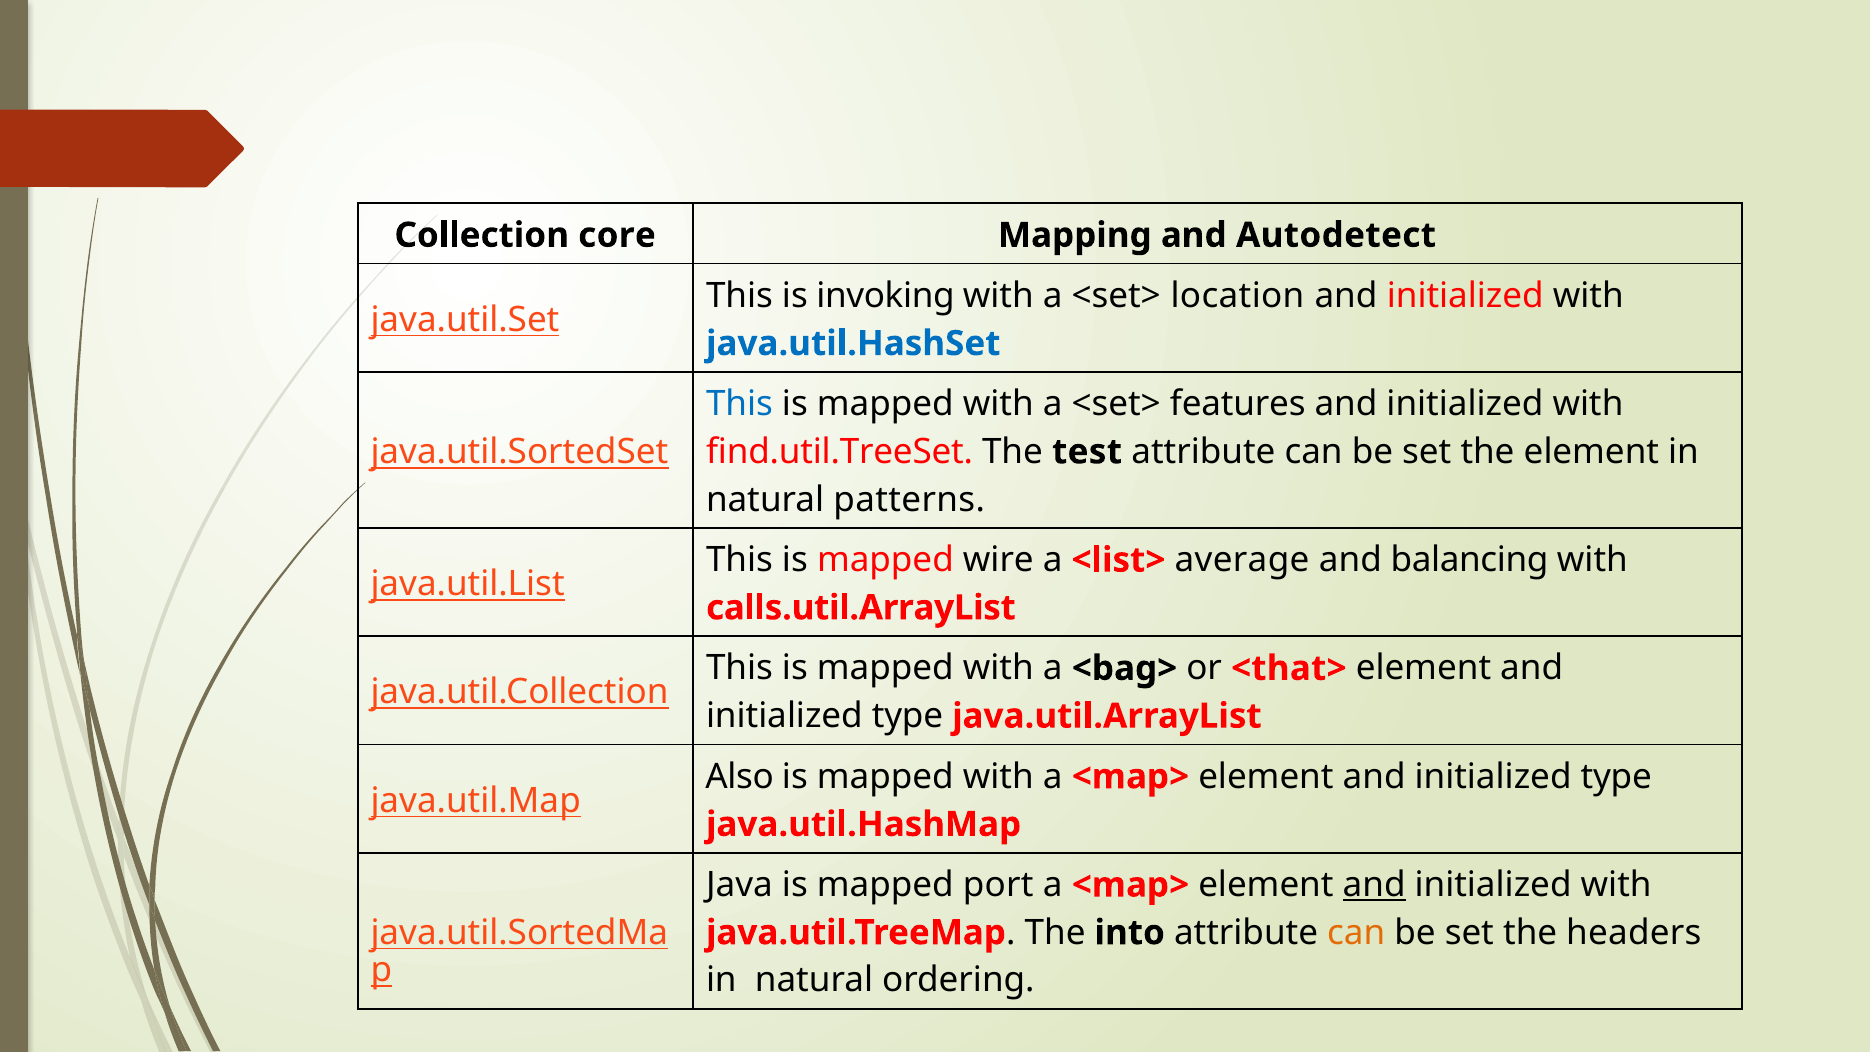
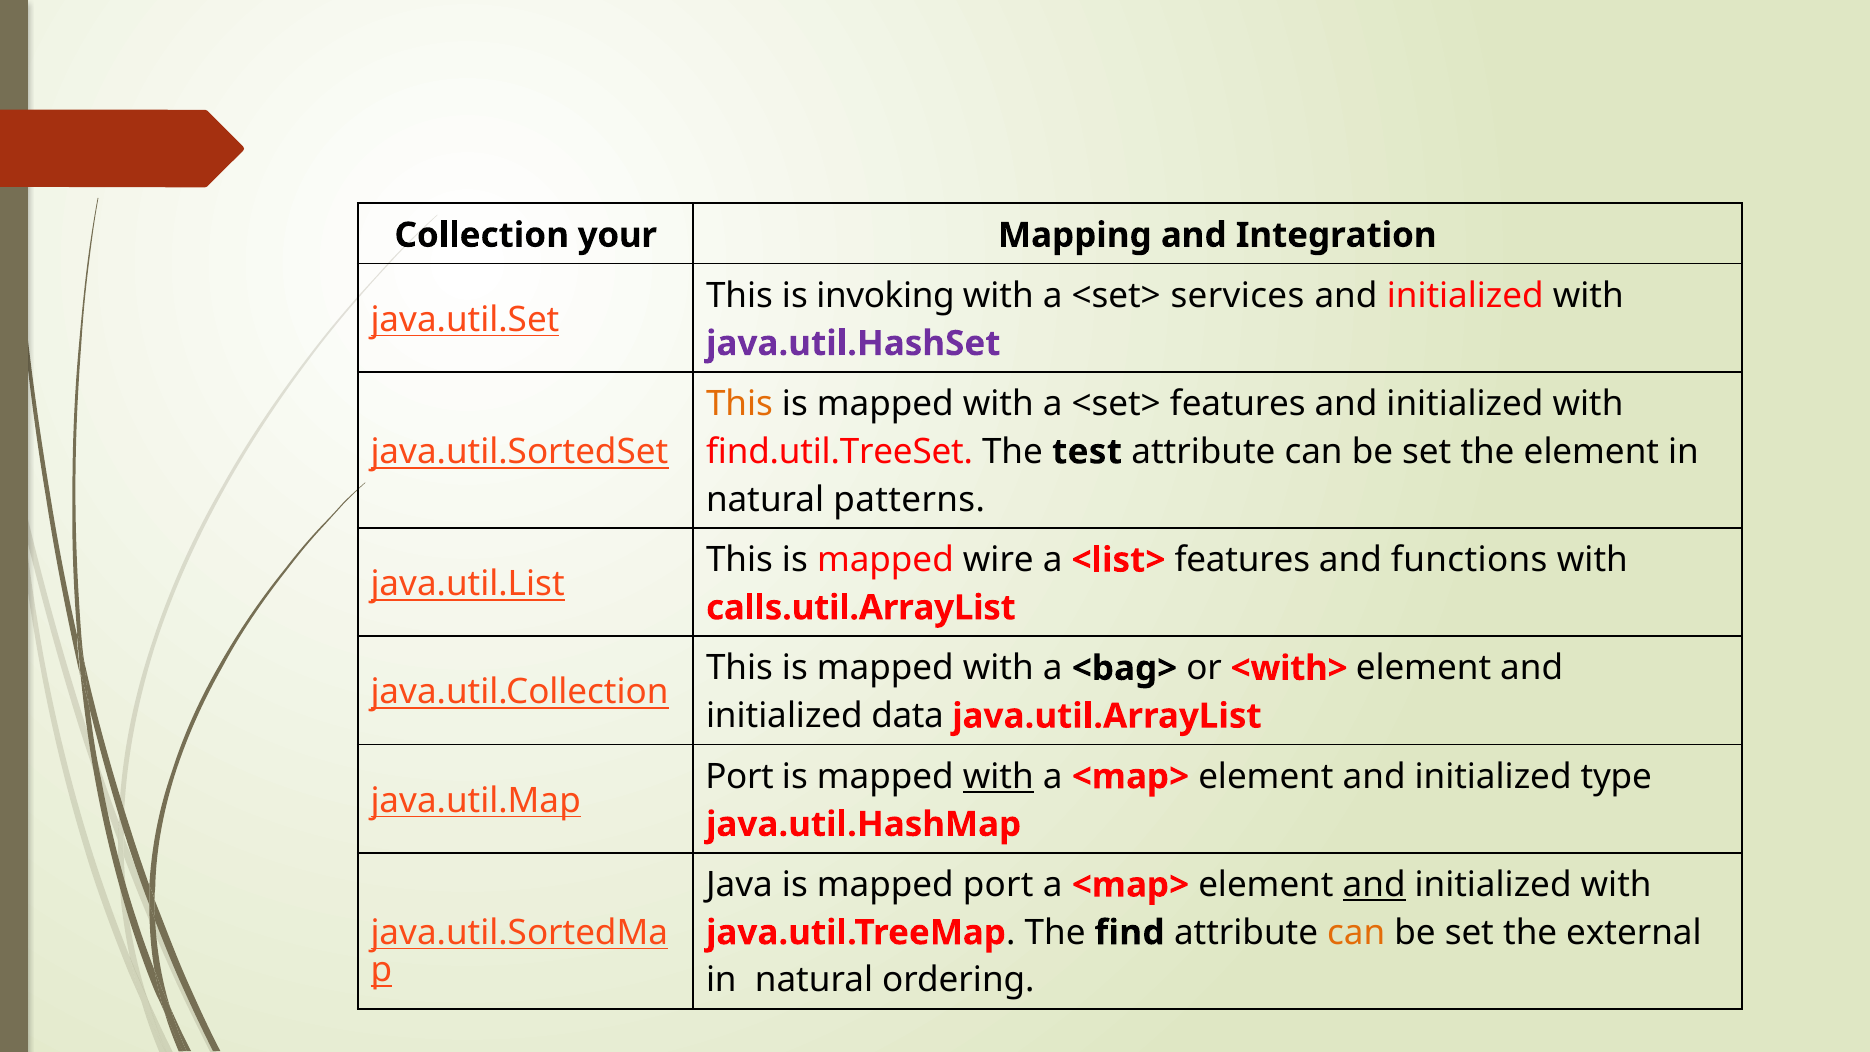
core: core -> your (617, 235)
Autodetect: Autodetect -> Integration (1336, 235)
location: location -> services (1237, 296)
java.util.HashSet colour: blue -> purple (853, 343)
This colour: blue -> orange (739, 404)
<list> average: average -> features (1242, 560)
balancing: balancing -> functions (1469, 560)
<that>: <that> -> <with> (1289, 668)
type: type -> data (908, 716)
Also: Also -> Port (740, 777)
with underline: none -> present (998, 777)
into: into -> find (1130, 933)
headers: headers -> external (1634, 933)
